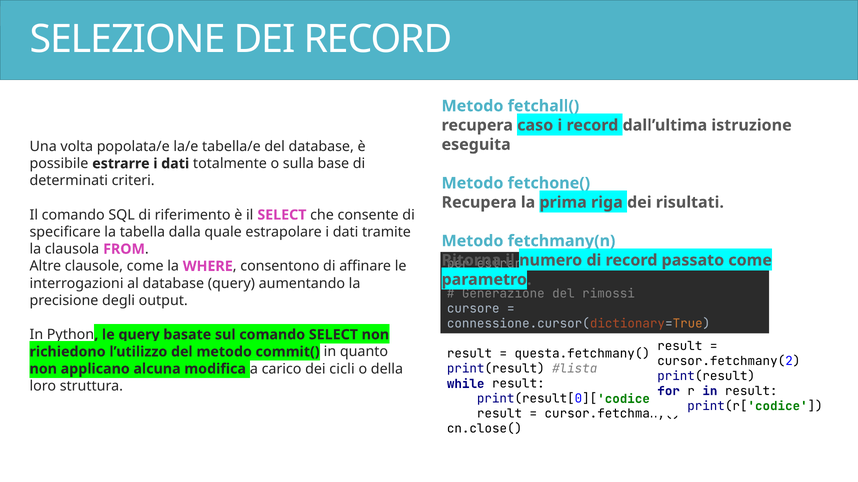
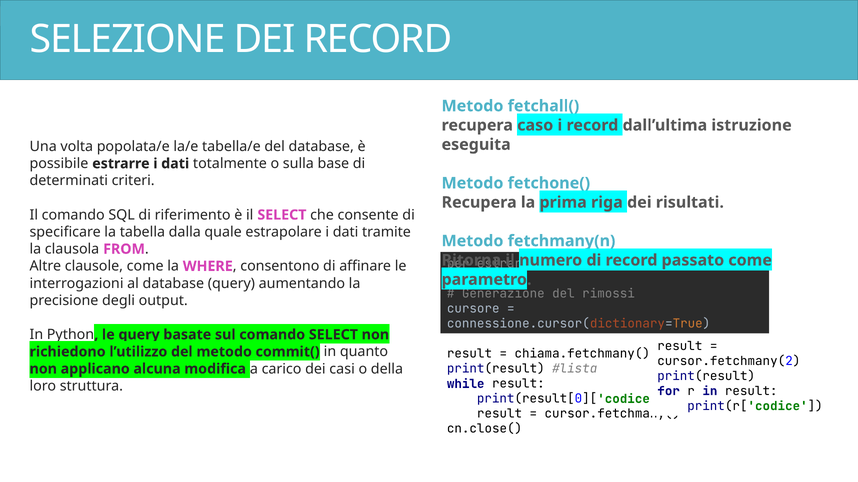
questa.fetchmany(: questa.fetchmany( -> chiama.fetchmany( (582, 354)
cicli: cicli -> casi (342, 369)
